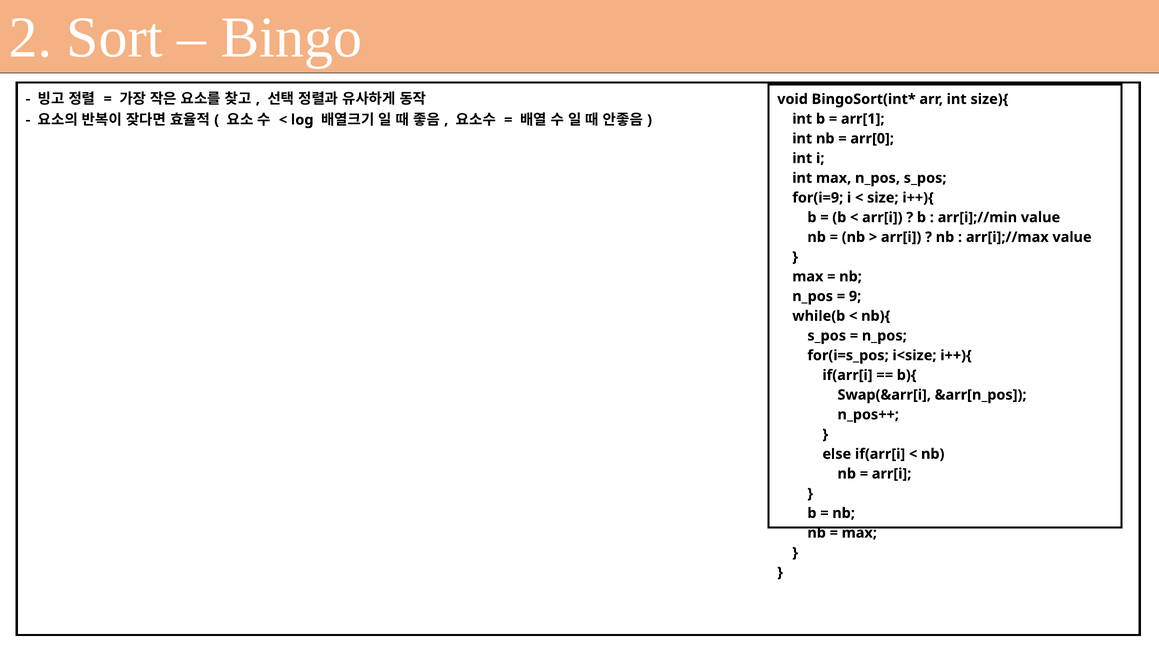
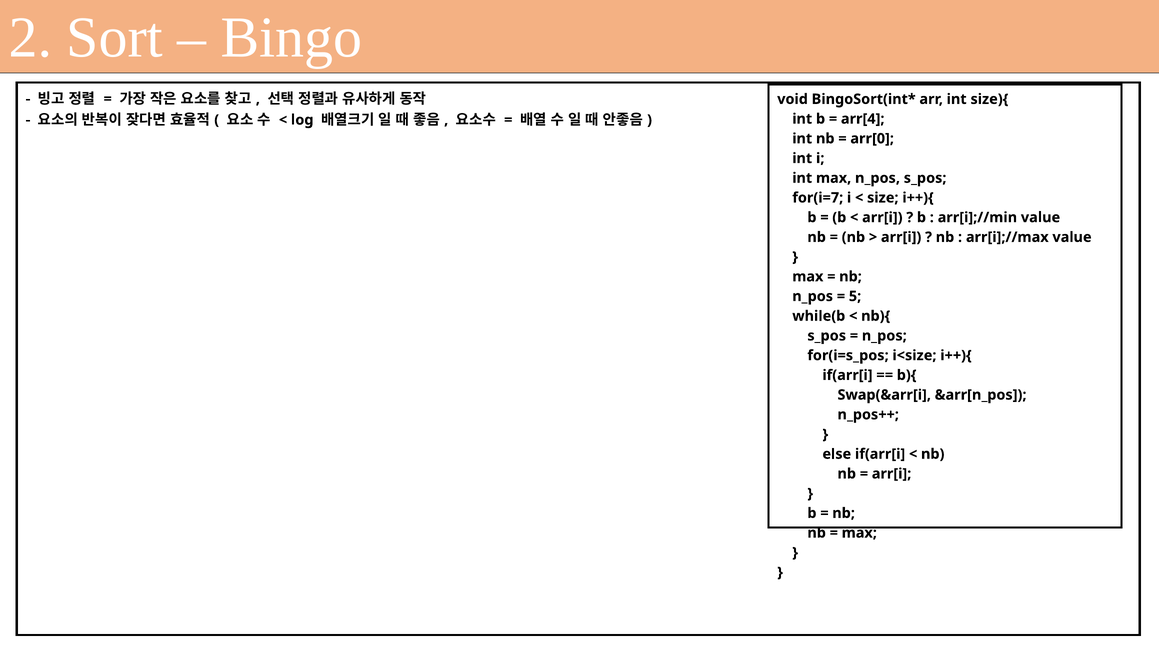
arr[1: arr[1 -> arr[4 (863, 119)
for(i=9: for(i=9 -> for(i=7 (818, 198)
9: 9 -> 5 (855, 296)
